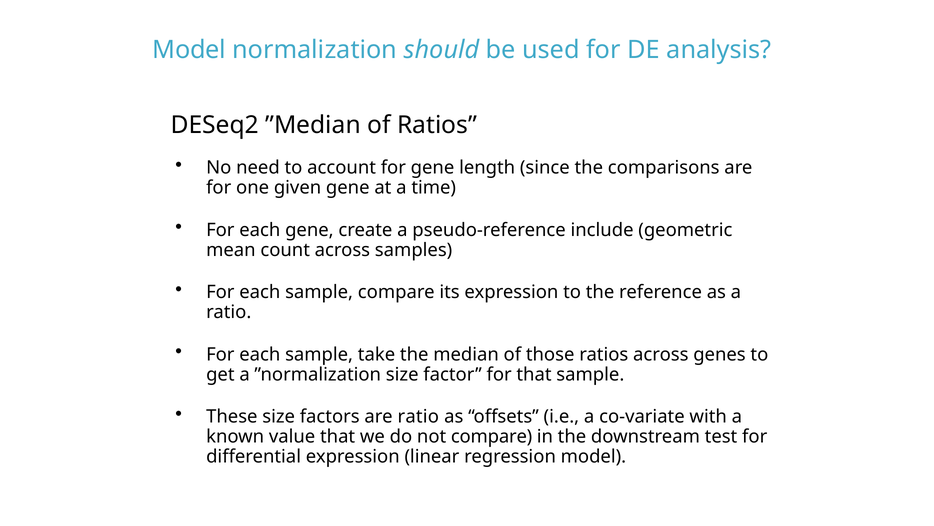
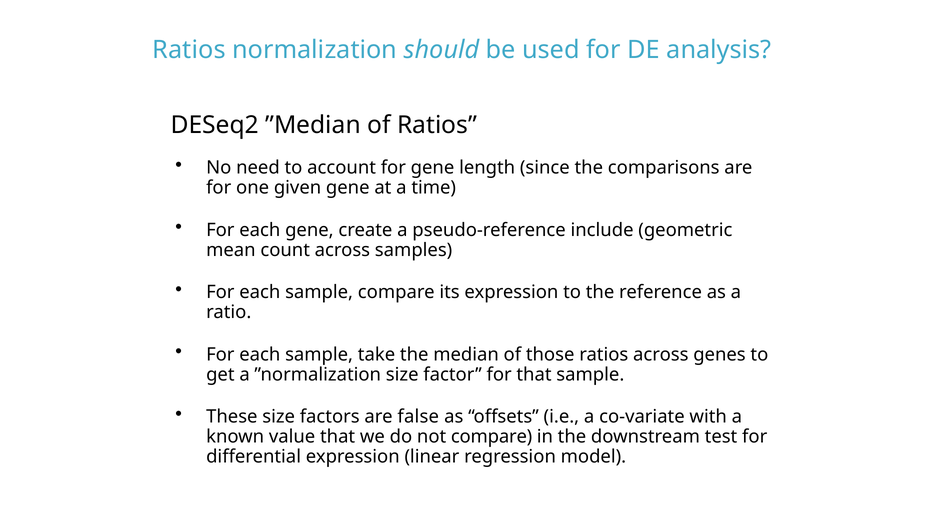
Model: Model -> Ratios (189, 50)
are ratio: ratio -> false (418, 416)
